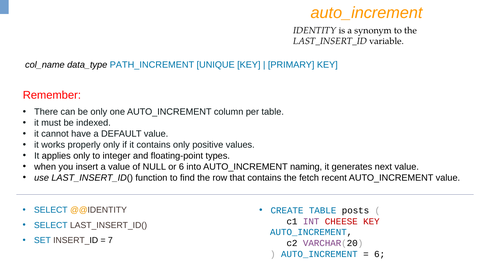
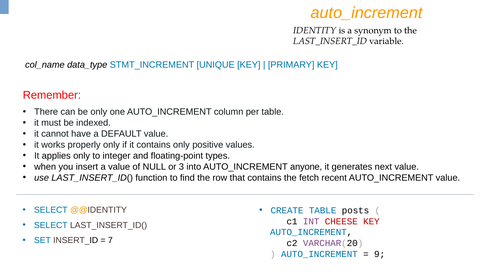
PATH_INCREMENT: PATH_INCREMENT -> STMT_INCREMENT (152, 65)
or 6: 6 -> 3 (181, 167)
naming: naming -> anyone (306, 167)
6: 6 -> 9 (380, 254)
